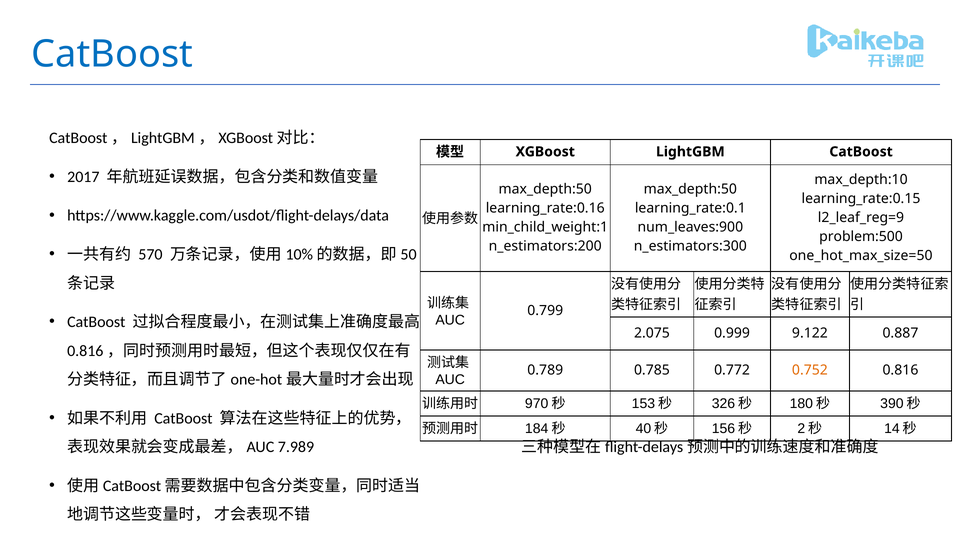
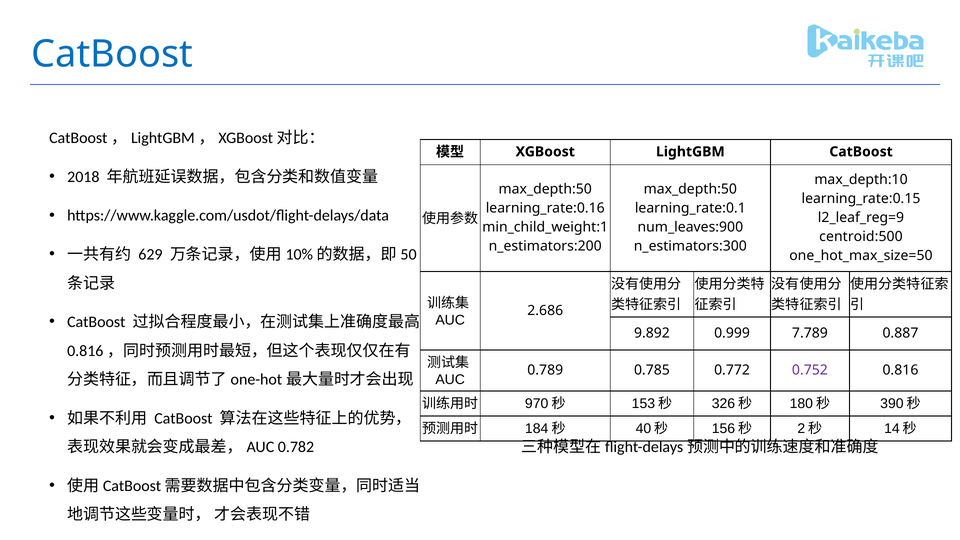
2017: 2017 -> 2018 (83, 177)
problem:500: problem:500 -> centroid:500 (861, 237)
570: 570 -> 629 (150, 254)
0.799: 0.799 -> 2.686 (545, 310)
2.075: 2.075 -> 9.892 (652, 333)
9.122: 9.122 -> 7.789 (810, 333)
0.752 colour: orange -> purple (810, 370)
7.989: 7.989 -> 0.782 (296, 447)
